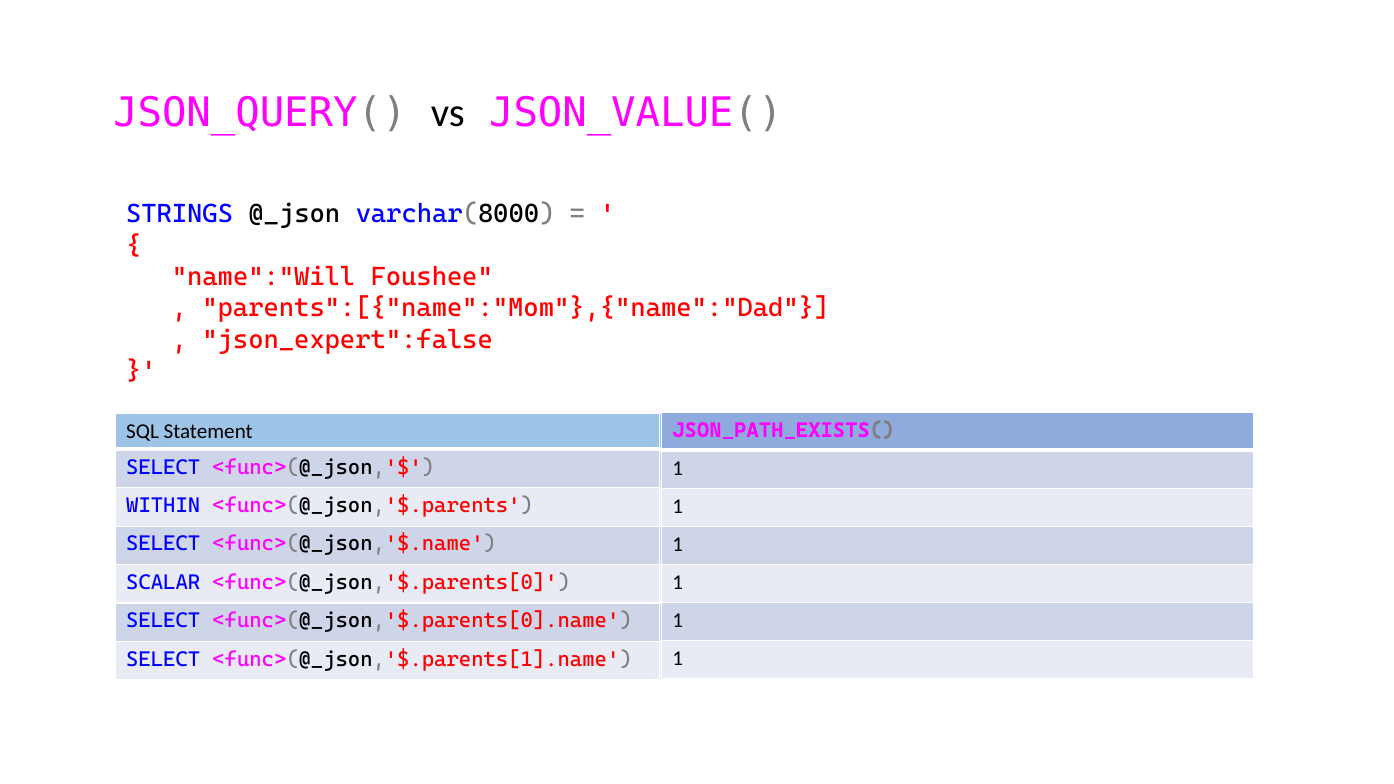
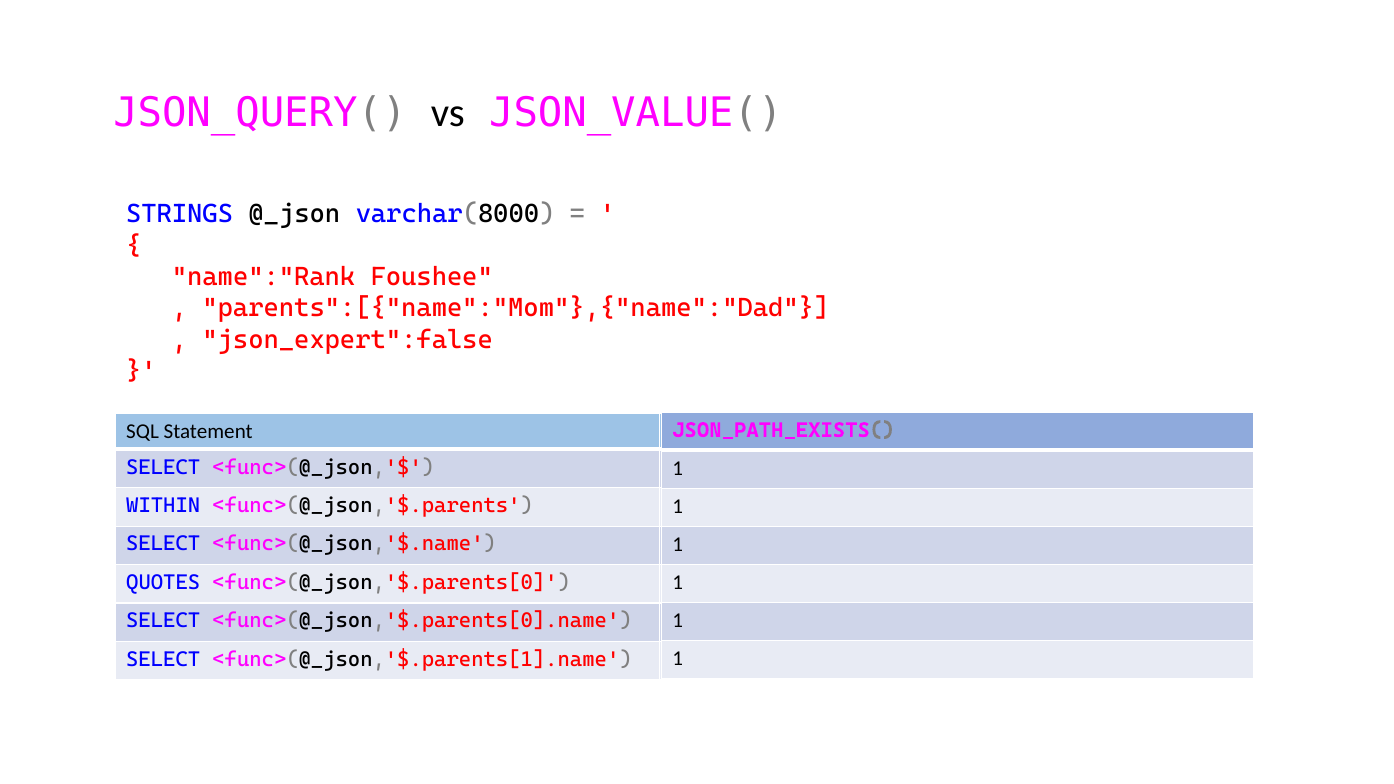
name":"Will: name":"Will -> name":"Rank (264, 277)
SCALAR: SCALAR -> QUOTES (163, 583)
